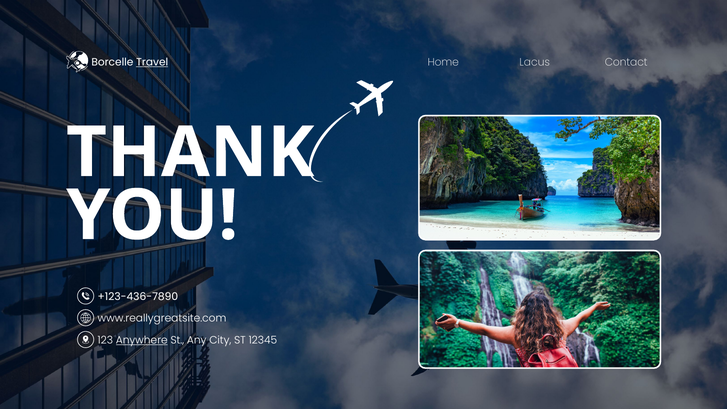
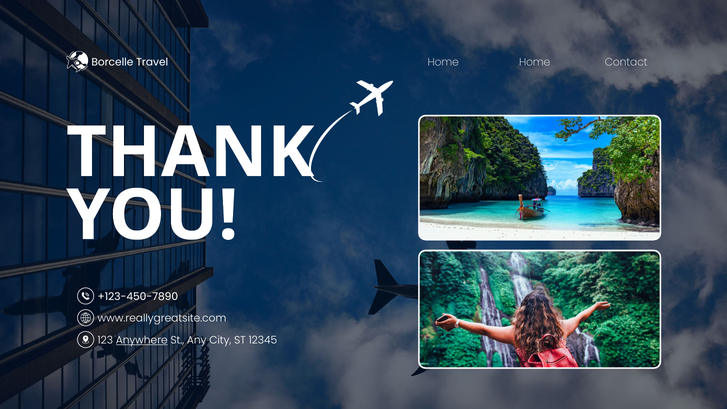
Travel underline: present -> none (152, 62)
Home Lacus: Lacus -> Home (535, 62)
+123-436-7890: +123-436-7890 -> +123-450-7890 (138, 297)
